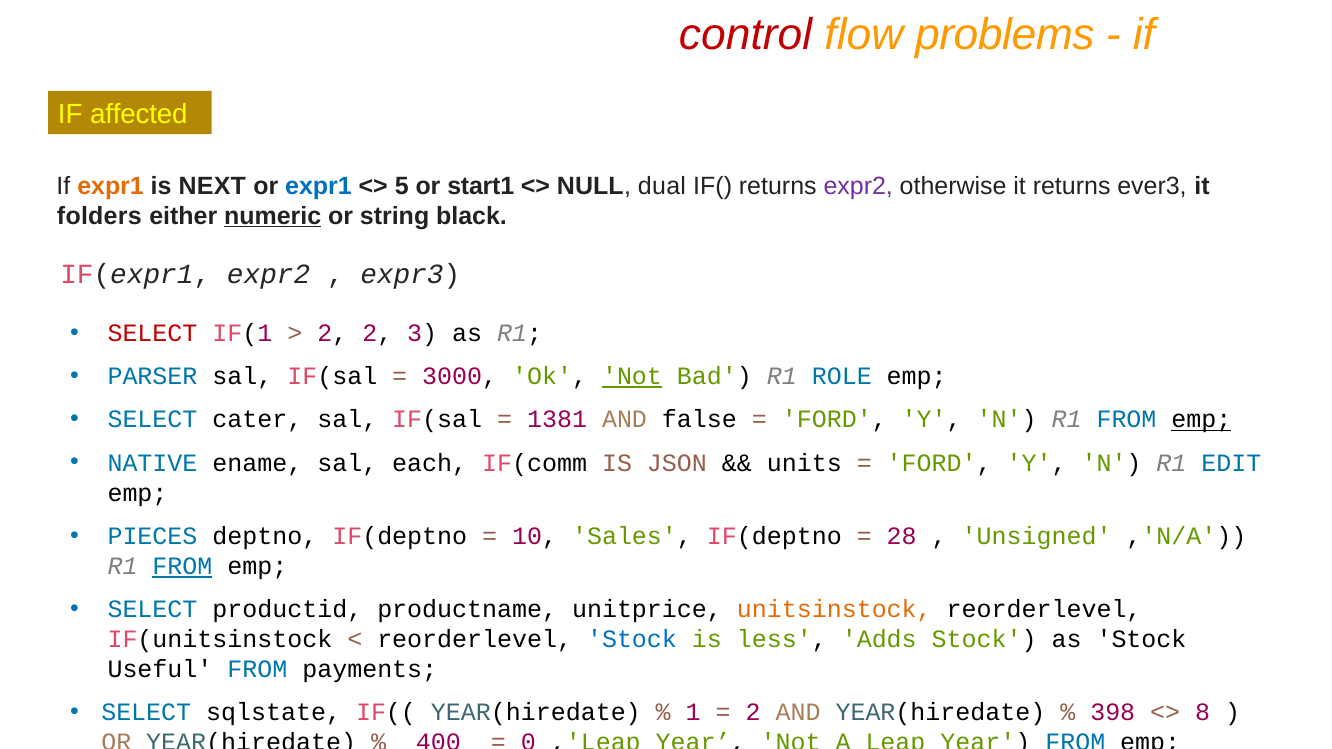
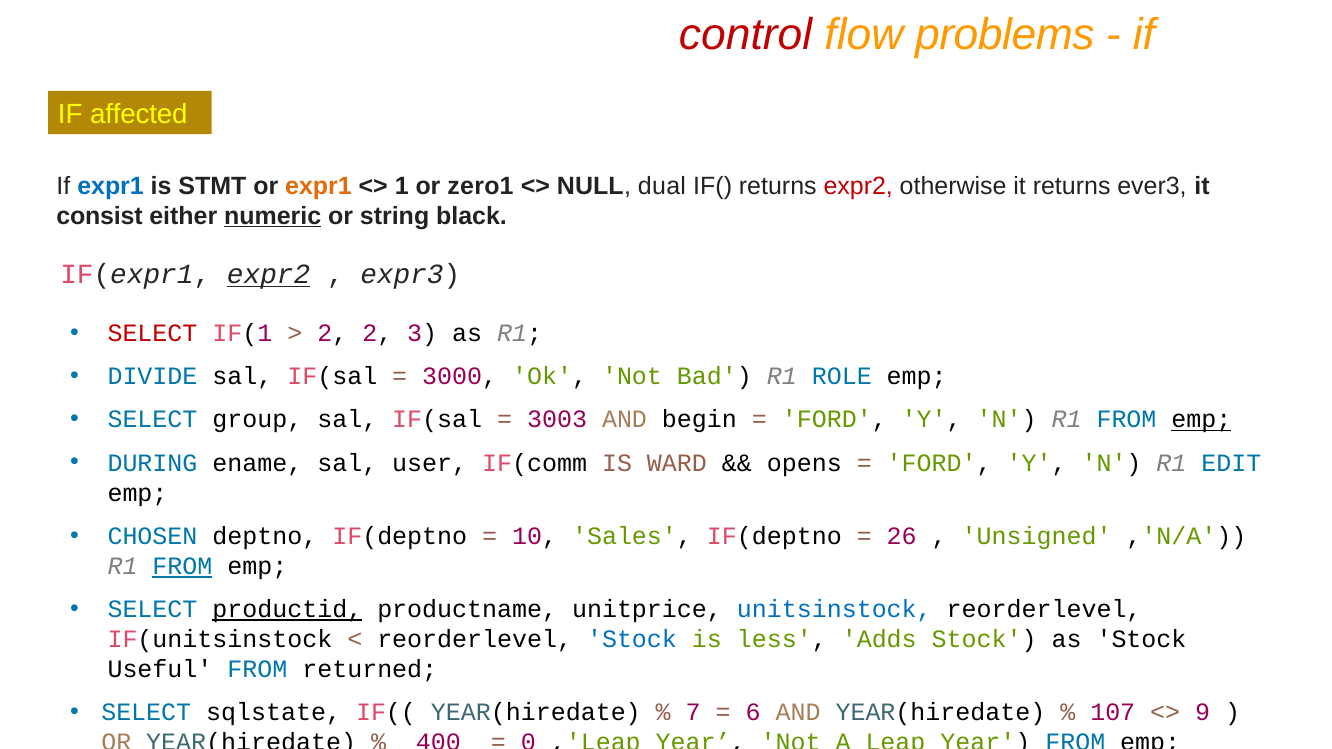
expr1 colour: orange -> blue (111, 186)
NEXT: NEXT -> STMT (212, 186)
expr1 colour: blue -> orange (319, 186)
5: 5 -> 1 (402, 186)
start1: start1 -> zero1 (481, 186)
expr2 colour: purple -> red (858, 186)
folders: folders -> consist (100, 216)
expr2 underline: none -> present (269, 275)
PARSER: PARSER -> DIVIDE (152, 377)
Not underline: present -> none (632, 377)
cater: cater -> group (257, 420)
1381: 1381 -> 3003 (557, 420)
false: false -> begin (699, 420)
NATIVE: NATIVE -> DURING (152, 463)
each: each -> user (430, 463)
JSON: JSON -> WARD (677, 463)
units: units -> opens (804, 463)
PIECES: PIECES -> CHOSEN (152, 536)
28: 28 -> 26 (902, 536)
productid underline: none -> present (287, 610)
unitsinstock colour: orange -> blue (834, 610)
payments: payments -> returned (370, 669)
1: 1 -> 7 (693, 713)
2: 2 -> 6 (753, 713)
398: 398 -> 107 (1113, 713)
8: 8 -> 9 (1203, 713)
